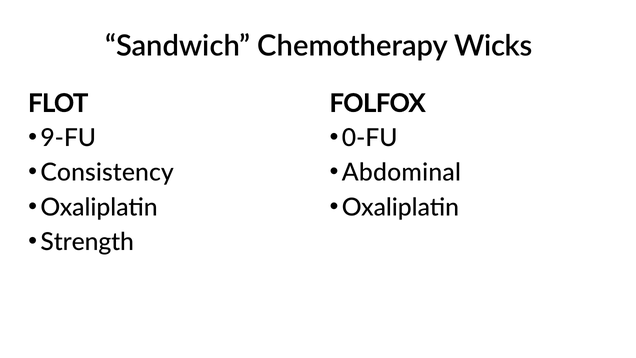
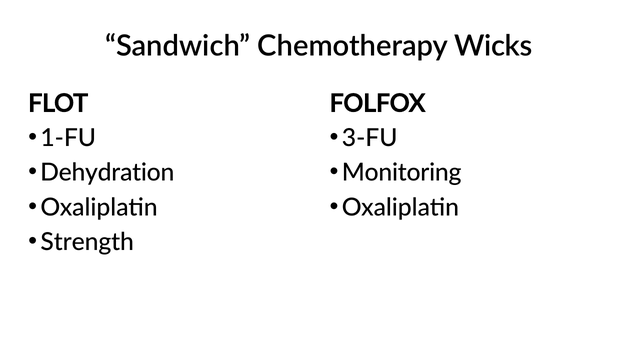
9-FU: 9-FU -> 1-FU (68, 138)
0-FU: 0-FU -> 3-FU (370, 138)
Consistency: Consistency -> Dehydration (107, 173)
Abdominal: Abdominal -> Monitoring (402, 173)
